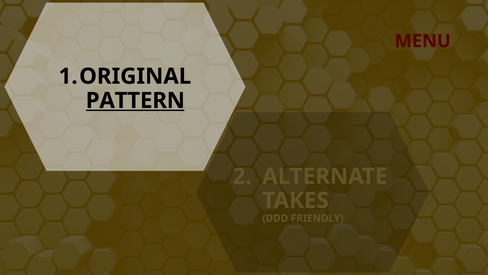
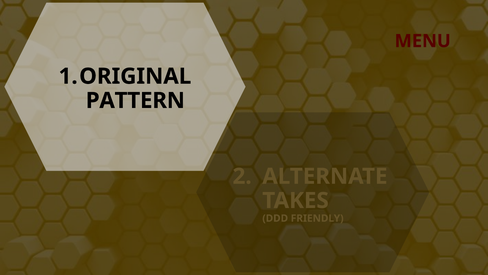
PATTERN underline: present -> none (135, 100)
